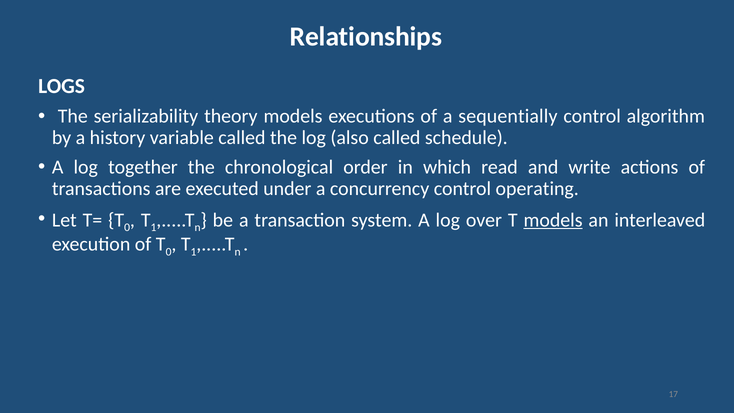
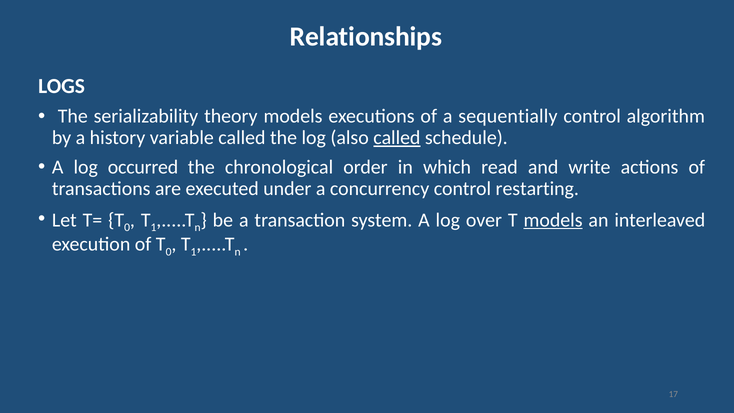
called underline: none -> present (397, 138)
together: together -> occurred (143, 167)
operating: operating -> restarting (537, 188)
